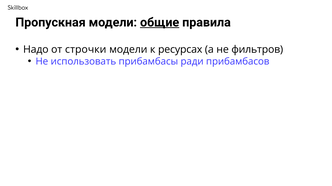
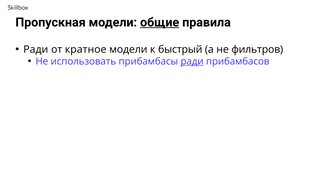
Надо: Надо -> Ради (36, 50)
строчки: строчки -> кратное (86, 50)
ресурсах: ресурсах -> быстрый (180, 50)
ради underline: none -> present (192, 62)
